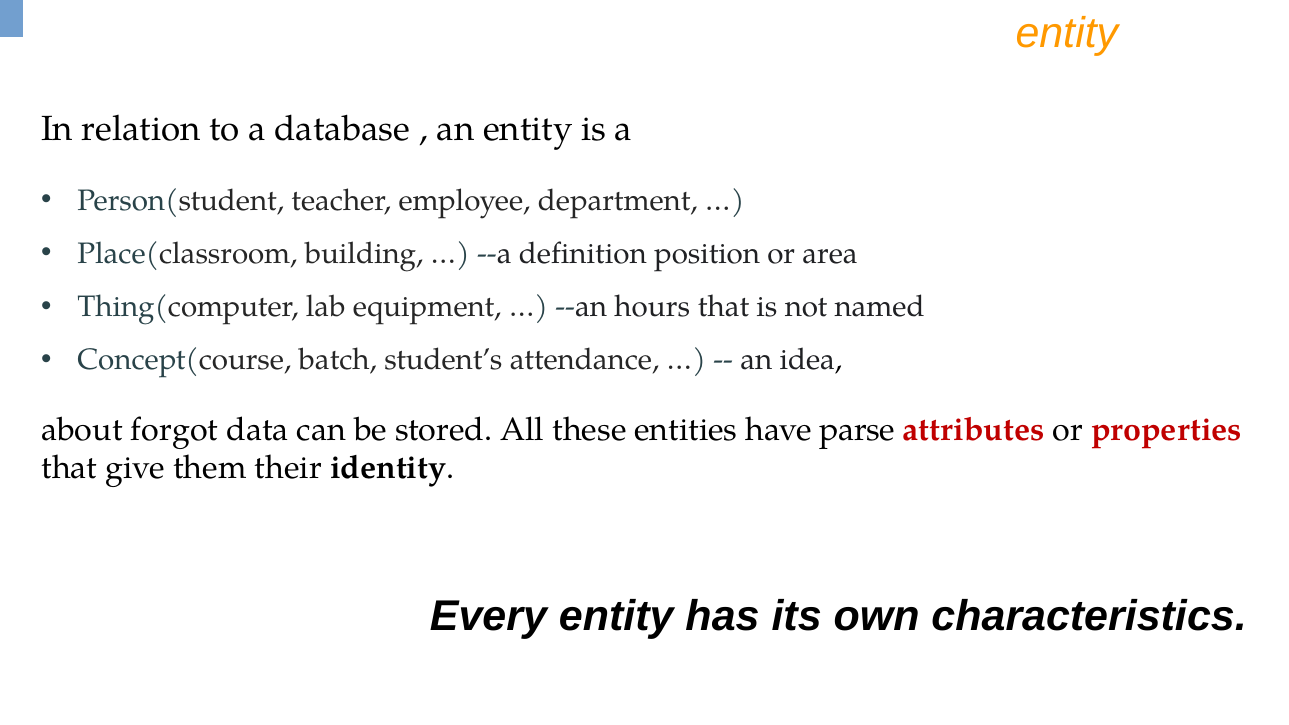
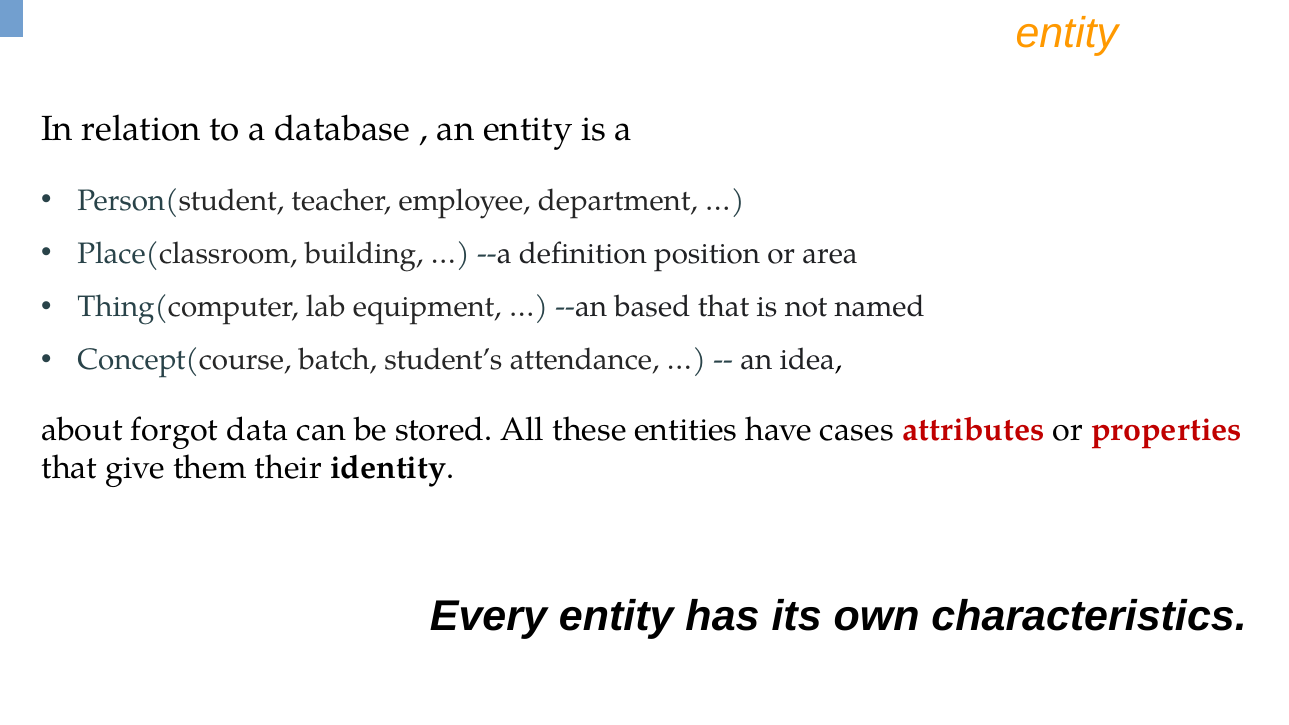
hours: hours -> based (652, 307)
parse: parse -> cases (857, 430)
